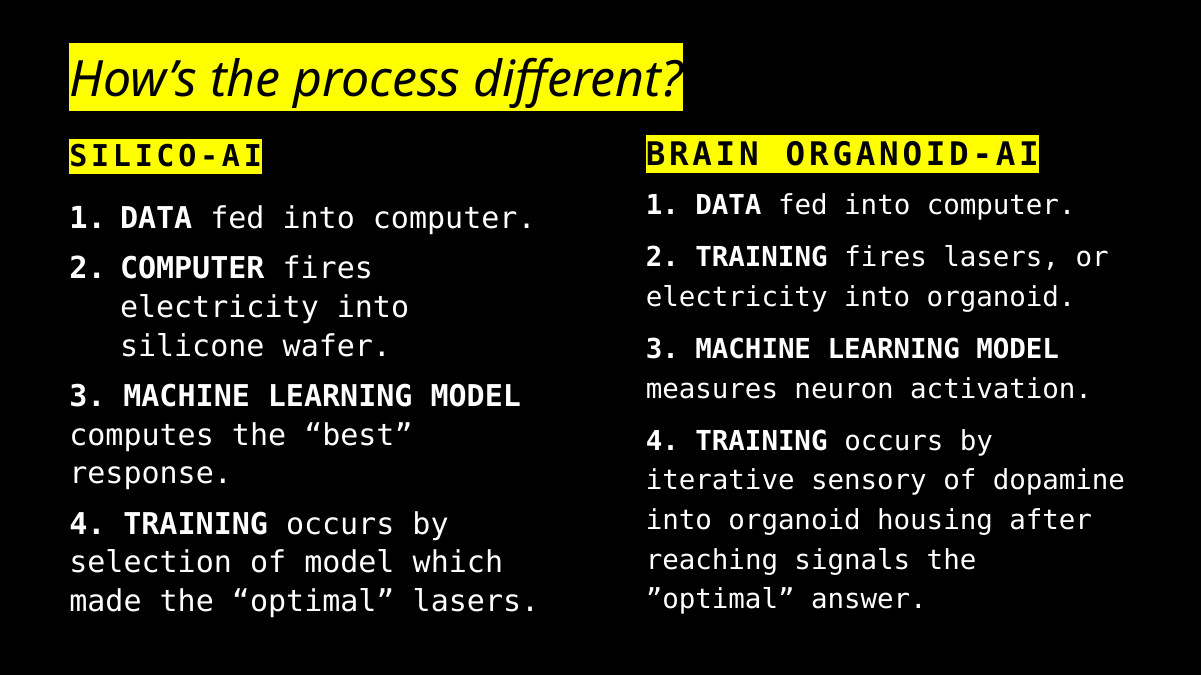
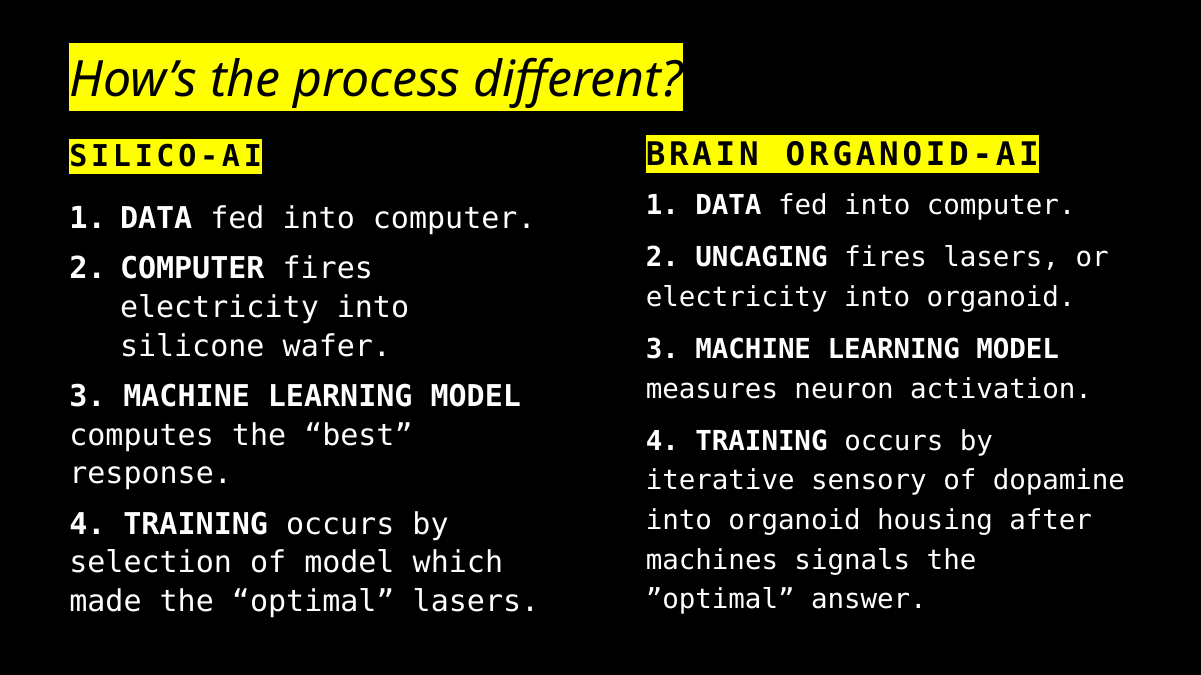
2 TRAINING: TRAINING -> UNCAGING (761, 258)
reaching: reaching -> machines (712, 560)
